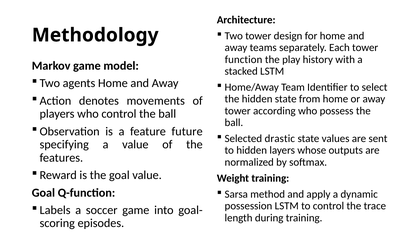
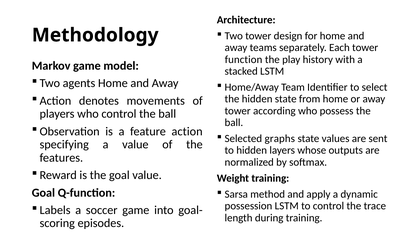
feature future: future -> action (187, 131)
drastic: drastic -> graphs (280, 138)
